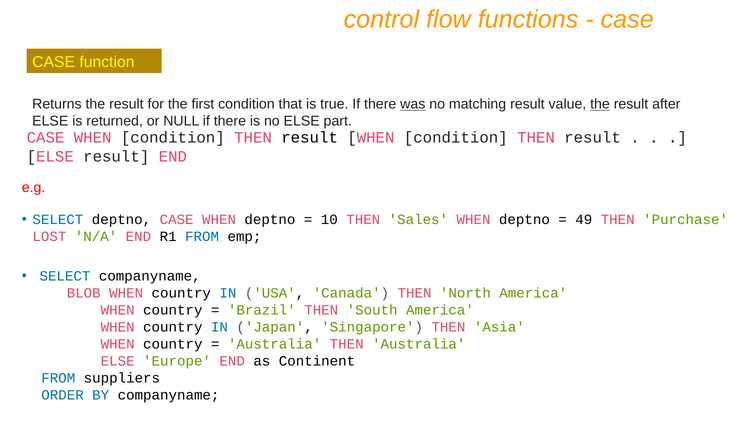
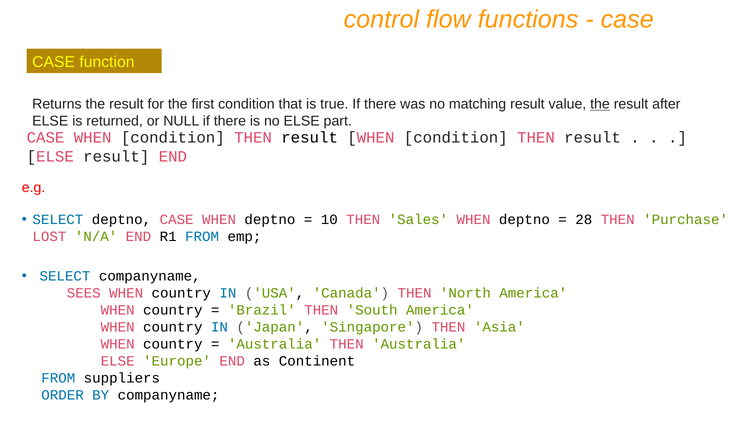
was underline: present -> none (413, 104)
49: 49 -> 28 (584, 220)
BLOB: BLOB -> SEES (84, 293)
